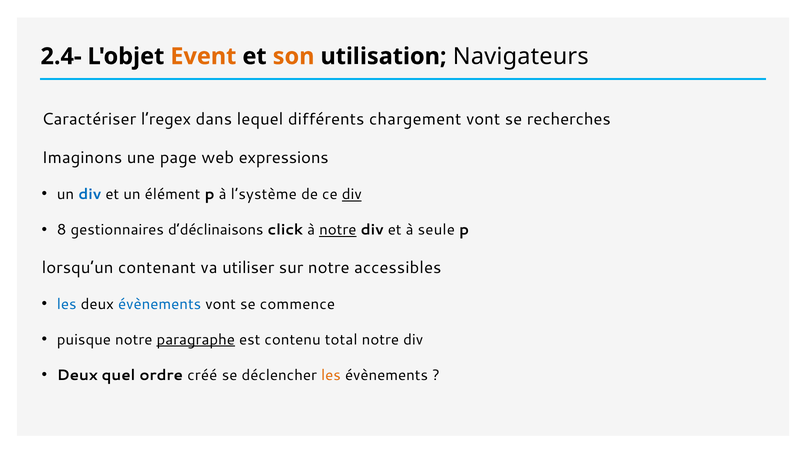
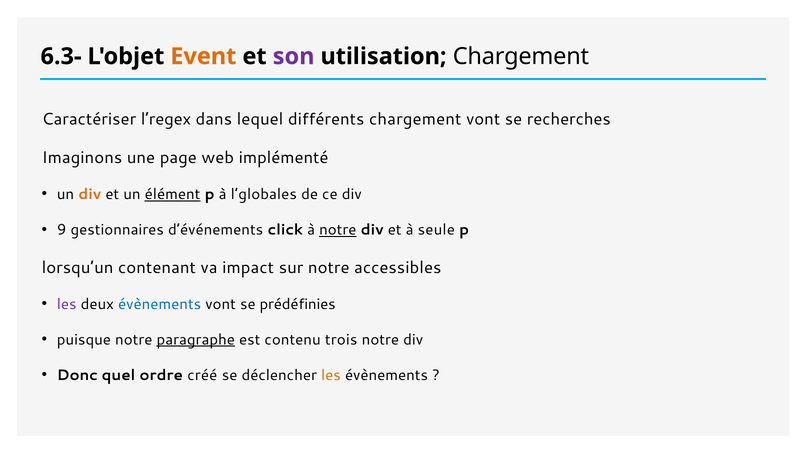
2.4-: 2.4- -> 6.3- (61, 56)
son colour: orange -> purple (294, 56)
utilisation Navigateurs: Navigateurs -> Chargement (521, 56)
expressions: expressions -> implémenté (284, 158)
div colour: blue -> orange (90, 194)
élément underline: none -> present (173, 194)
l’système: l’système -> l’globales (264, 194)
div underline: present -> none (352, 194)
8: 8 -> 9 (62, 230)
d’déclinaisons: d’déclinaisons -> d’événements (216, 230)
utiliser: utiliser -> impact (248, 268)
les colour: blue -> purple (67, 304)
commence: commence -> prédéfinies (298, 304)
total: total -> trois (341, 340)
Deux: Deux -> Donc (77, 376)
